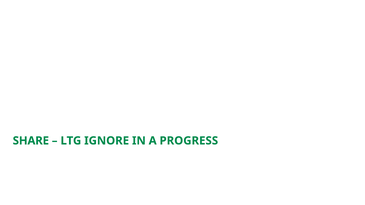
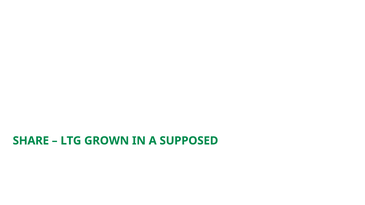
IGNORE: IGNORE -> GROWN (107, 141)
PROGRESS: PROGRESS -> SUPPOSED (189, 141)
